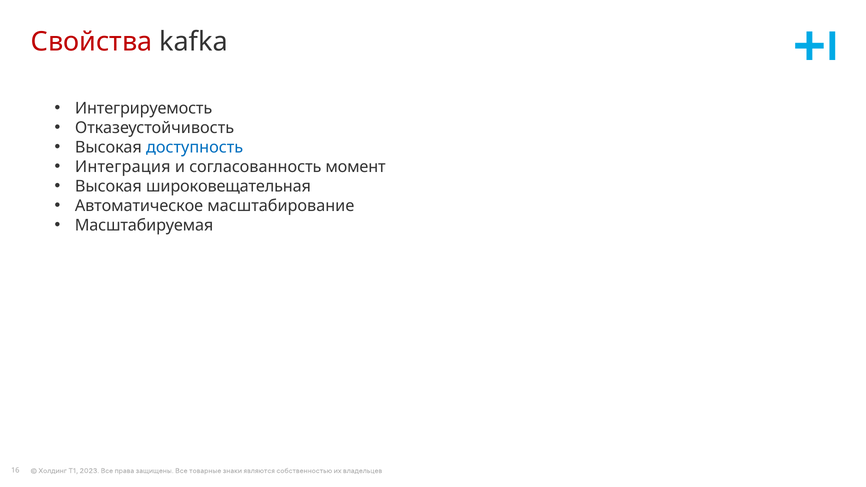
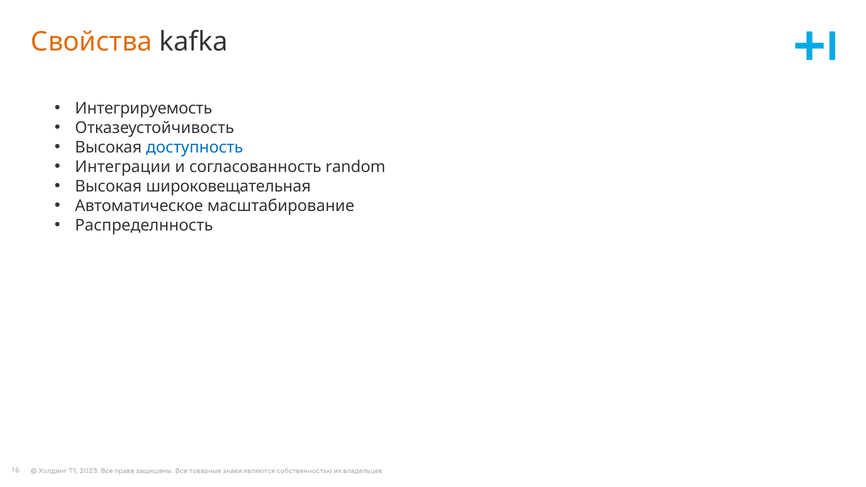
Свойства colour: red -> orange (92, 42)
Интеграция: Интеграция -> Интеграции (123, 167)
момент: момент -> random (356, 167)
Масштабируемая: Масштабируемая -> Распределнность (144, 225)
